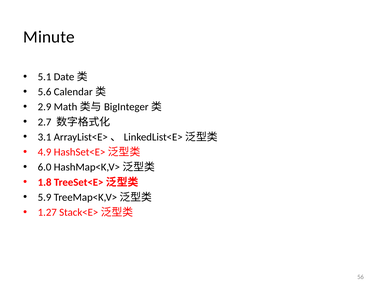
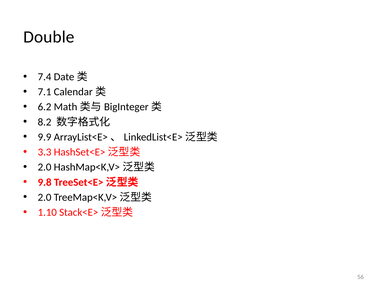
Minute: Minute -> Double (49, 37)
5.1: 5.1 -> 7.4 (45, 77)
5.6: 5.6 -> 7.1 (45, 92)
2.9: 2.9 -> 6.2 (45, 107)
2.7: 2.7 -> 8.2 (45, 122)
3.1: 3.1 -> 9.9 (45, 137)
4.9: 4.9 -> 3.3 (45, 152)
6.0: 6.0 -> 2.0 (45, 167)
1.8: 1.8 -> 9.8 (45, 182)
5.9: 5.9 -> 2.0 (45, 197)
1.27: 1.27 -> 1.10 (47, 212)
